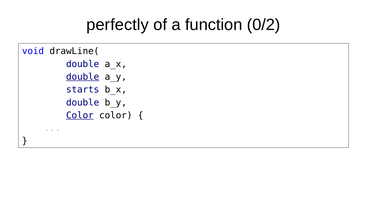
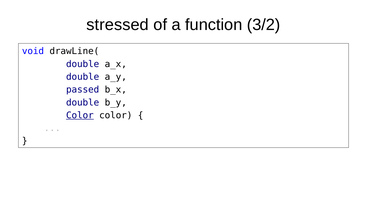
perfectly: perfectly -> stressed (118, 25)
0/2: 0/2 -> 3/2 (264, 25)
double underline: present -> none (83, 77)
starts: starts -> passed (83, 90)
